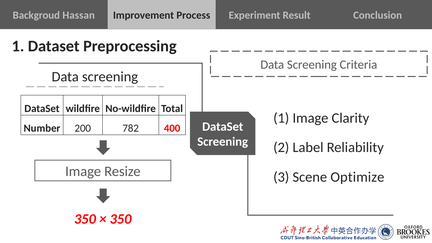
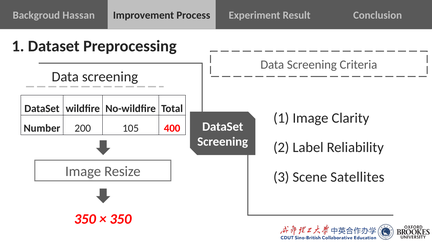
782: 782 -> 105 (131, 128)
Optimize: Optimize -> Satellites (357, 177)
